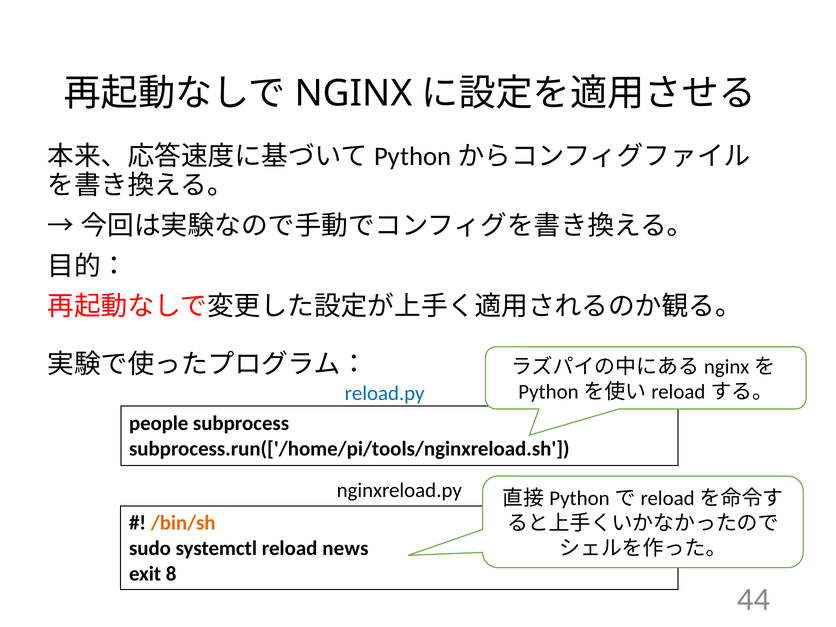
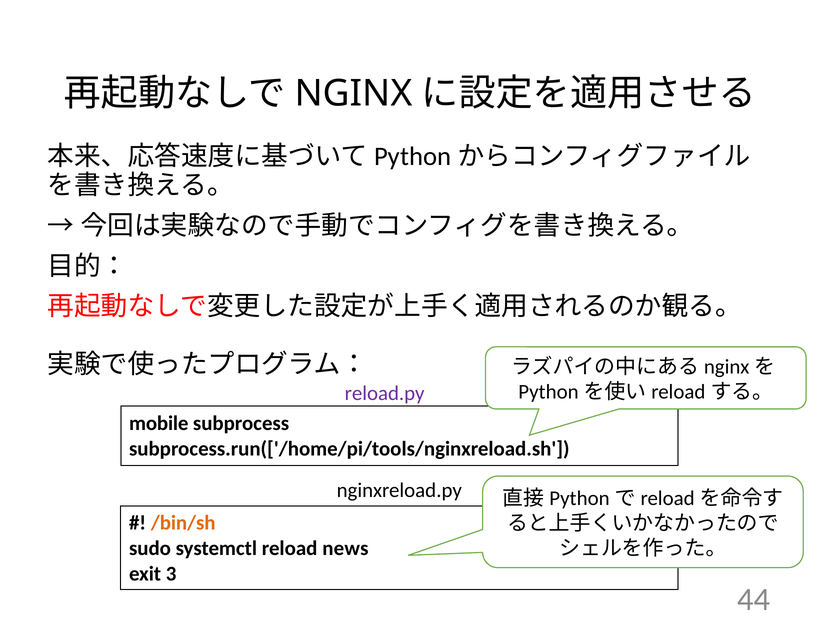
reload.py colour: blue -> purple (385, 393)
people: people -> mobile (159, 423)
8: 8 -> 3 (171, 574)
